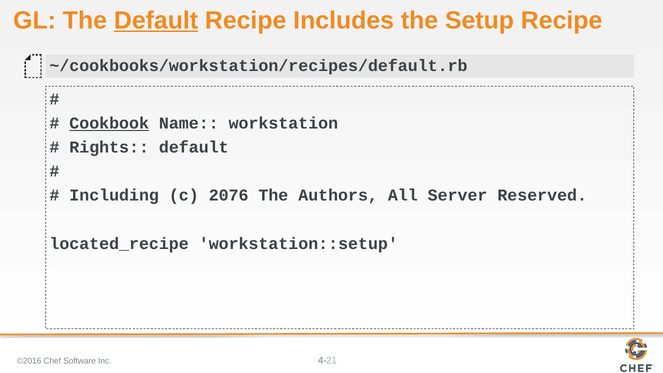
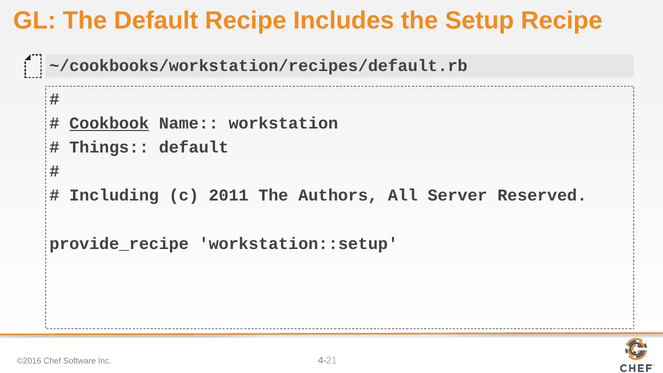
Default underline: present -> none (156, 21)
Rights: Rights -> Things (109, 147)
2076: 2076 -> 2011 (229, 195)
located_recipe: located_recipe -> provide_recipe (119, 243)
